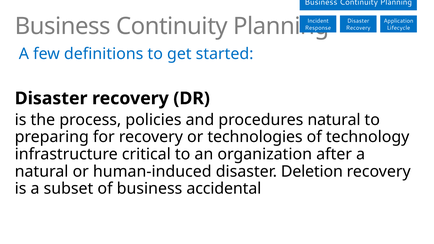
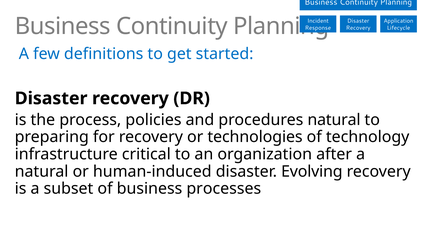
Deletion: Deletion -> Evolving (312, 172)
accidental: accidental -> processes (224, 189)
